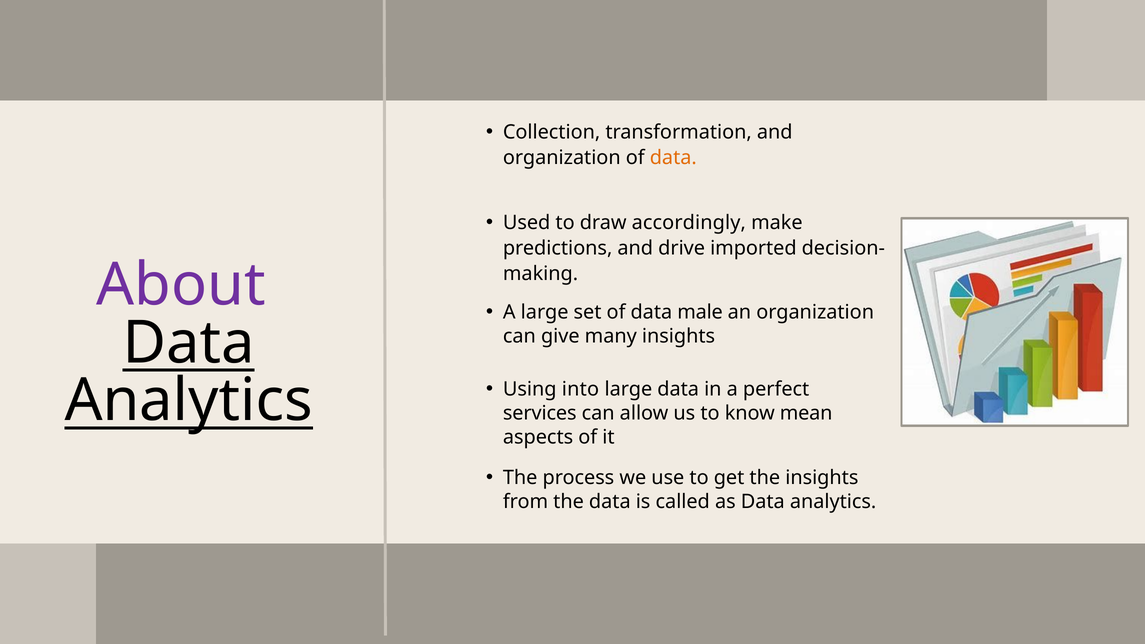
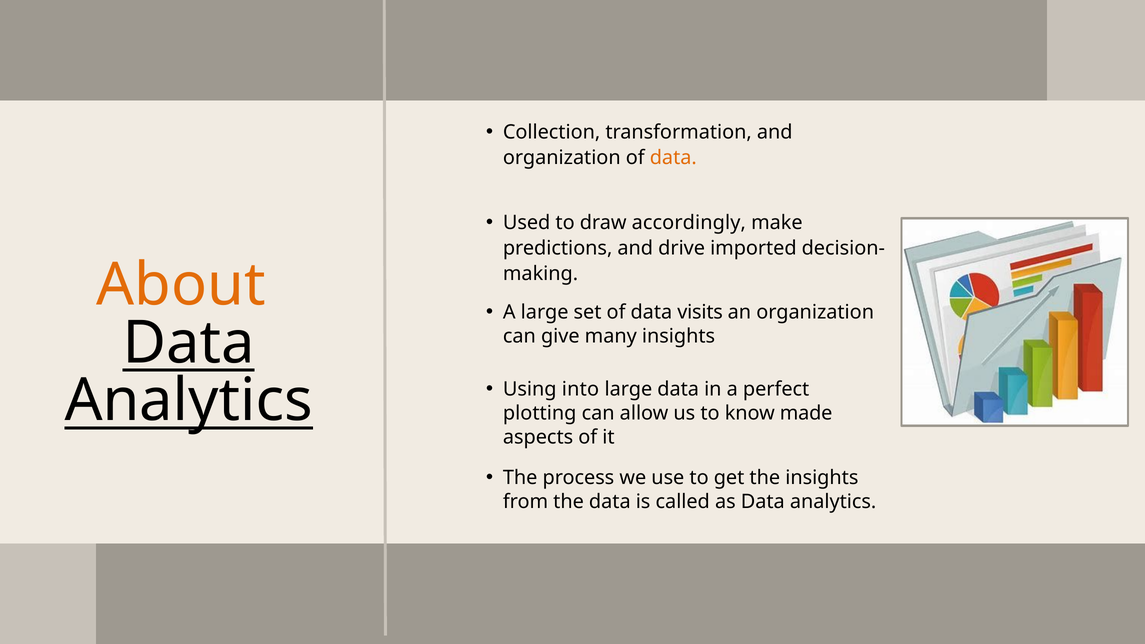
About colour: purple -> orange (181, 285)
male: male -> visits (700, 312)
services: services -> plotting (540, 413)
mean: mean -> made (806, 413)
